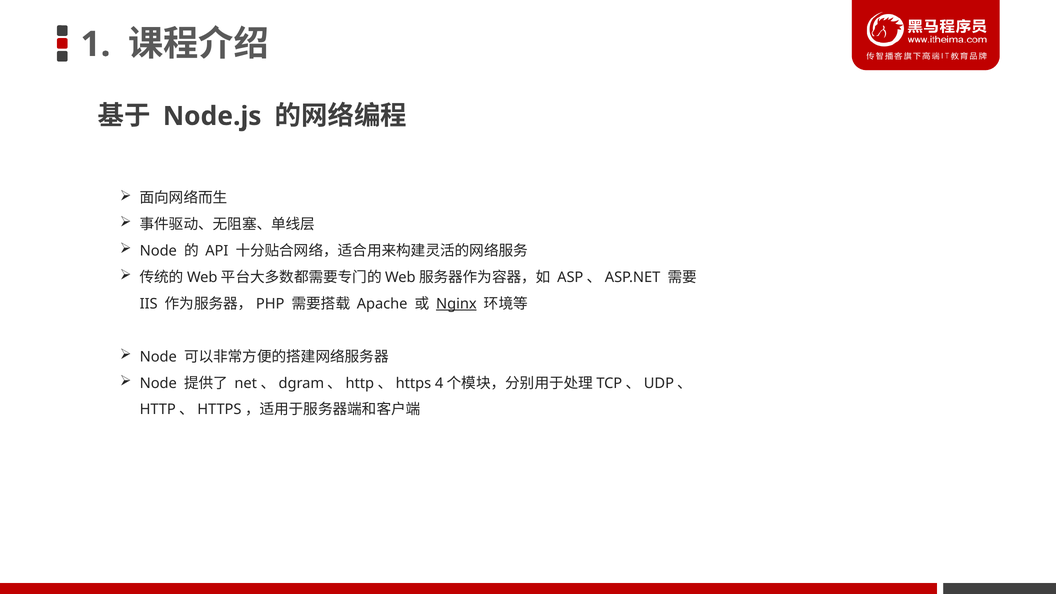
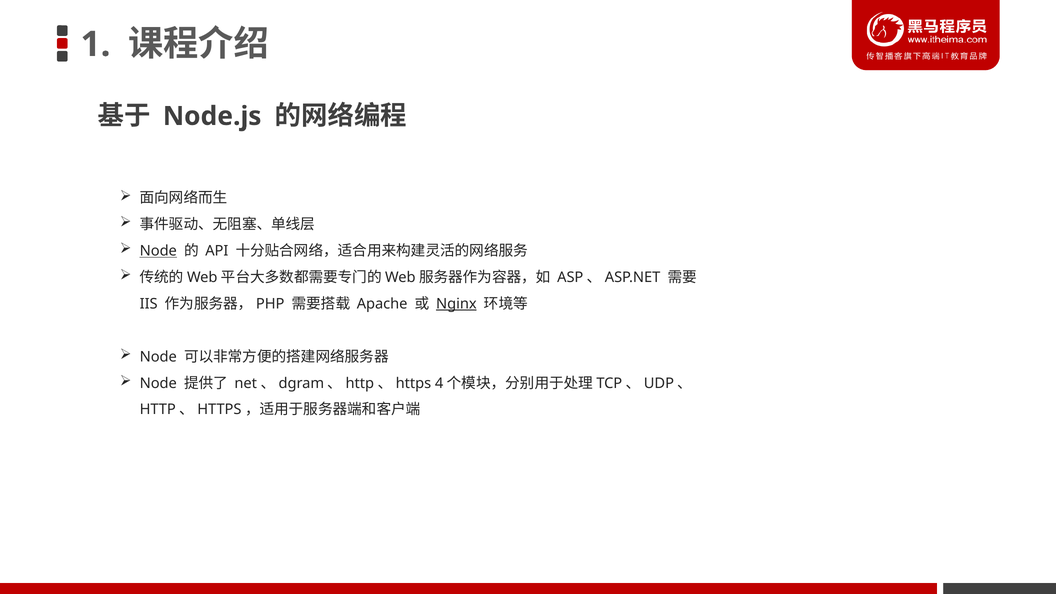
Node underline: none -> present (158, 251)
